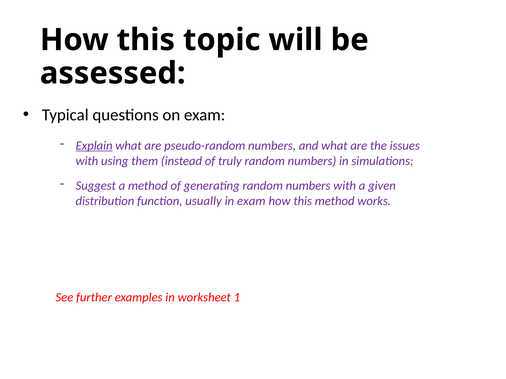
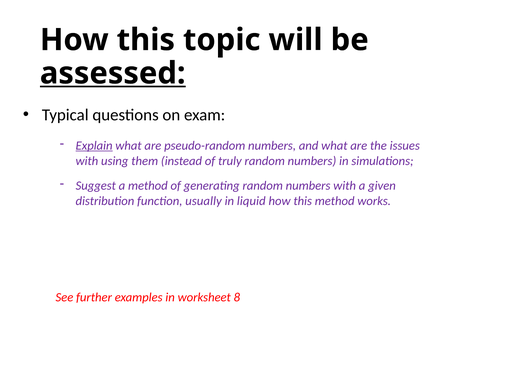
assessed underline: none -> present (113, 73)
in exam: exam -> liquid (251, 201)
1: 1 -> 8 (237, 298)
